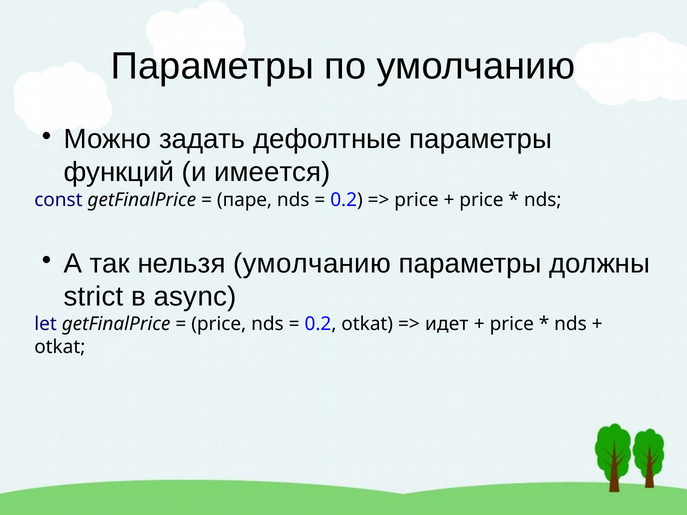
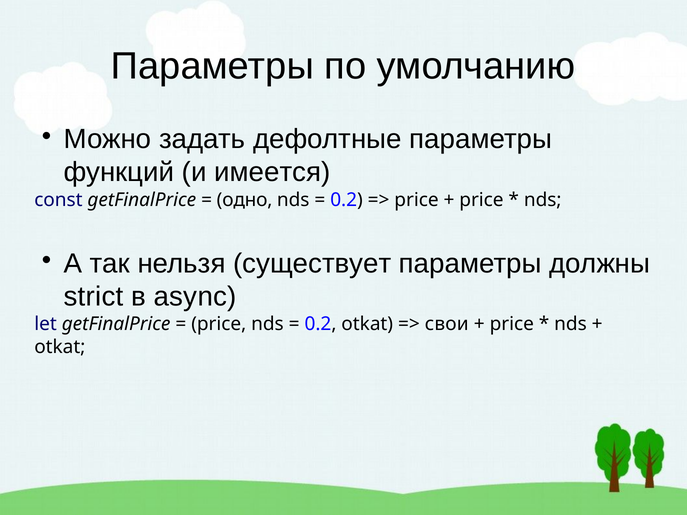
паре: паре -> одно (245, 200)
нельзя умолчанию: умолчанию -> существует (312, 264)
идет: идет -> свои (447, 324)
